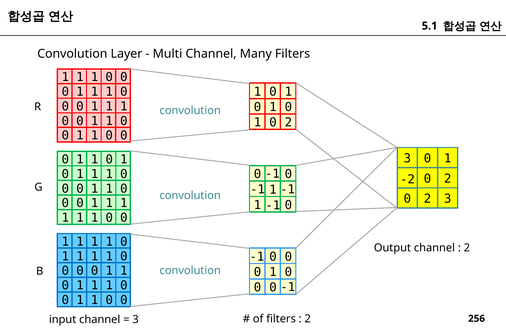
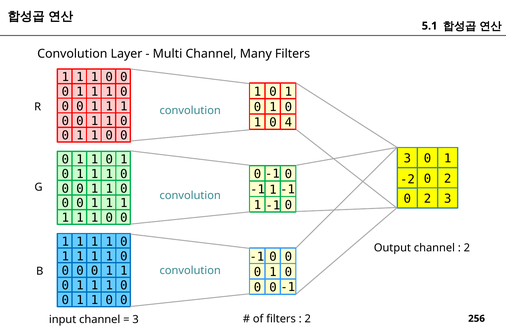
2: 2 -> 4 (288, 123)
